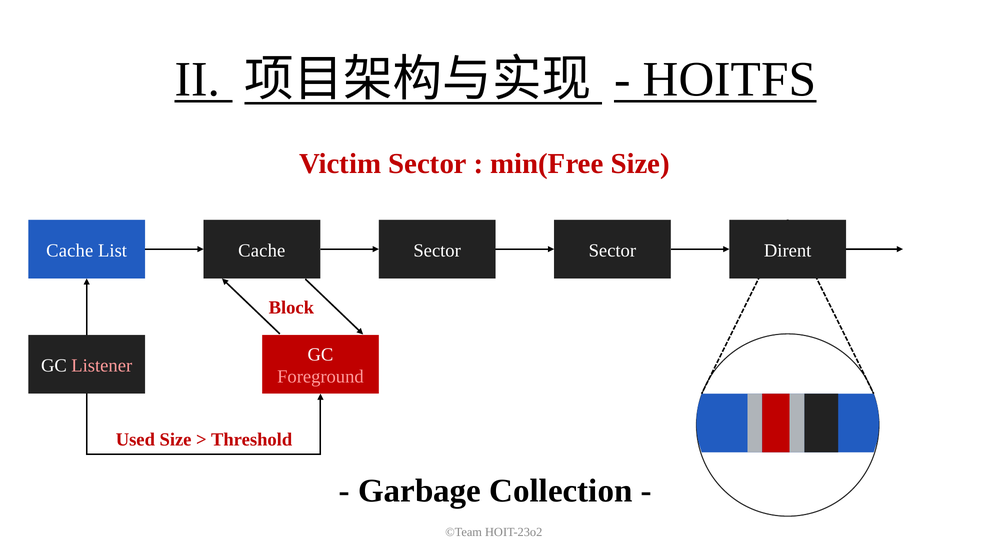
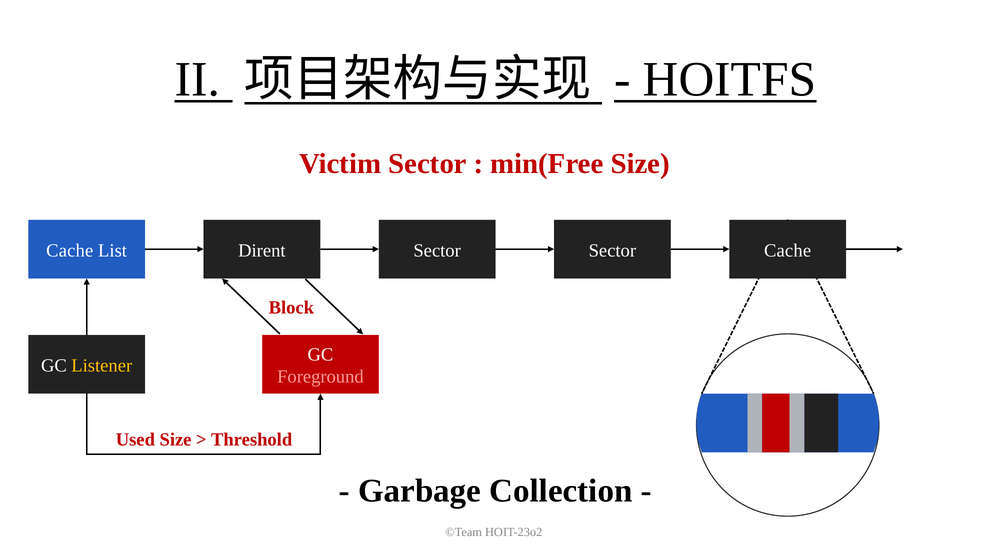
List Cache: Cache -> Dirent (262, 251)
Sector Dirent: Dirent -> Cache (788, 251)
Listener colour: pink -> yellow (102, 366)
